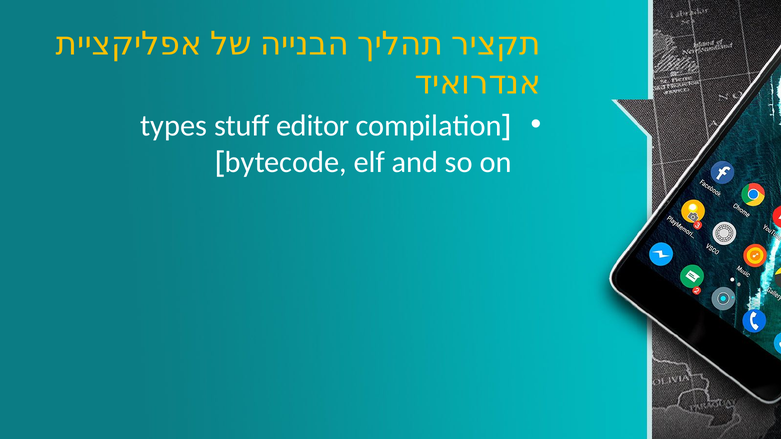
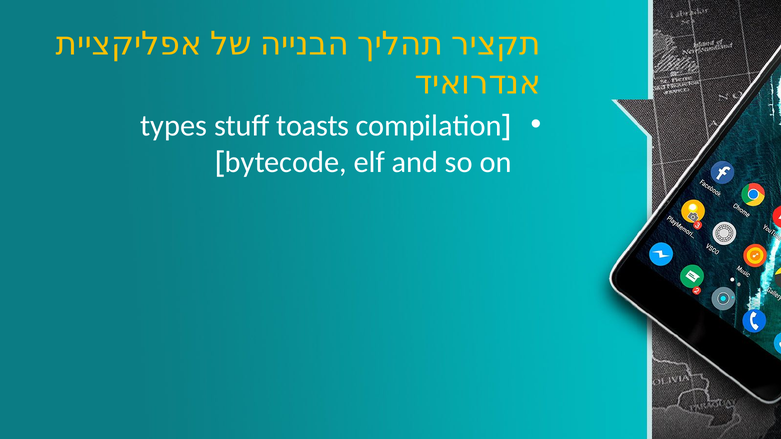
editor: editor -> toasts (313, 126)
